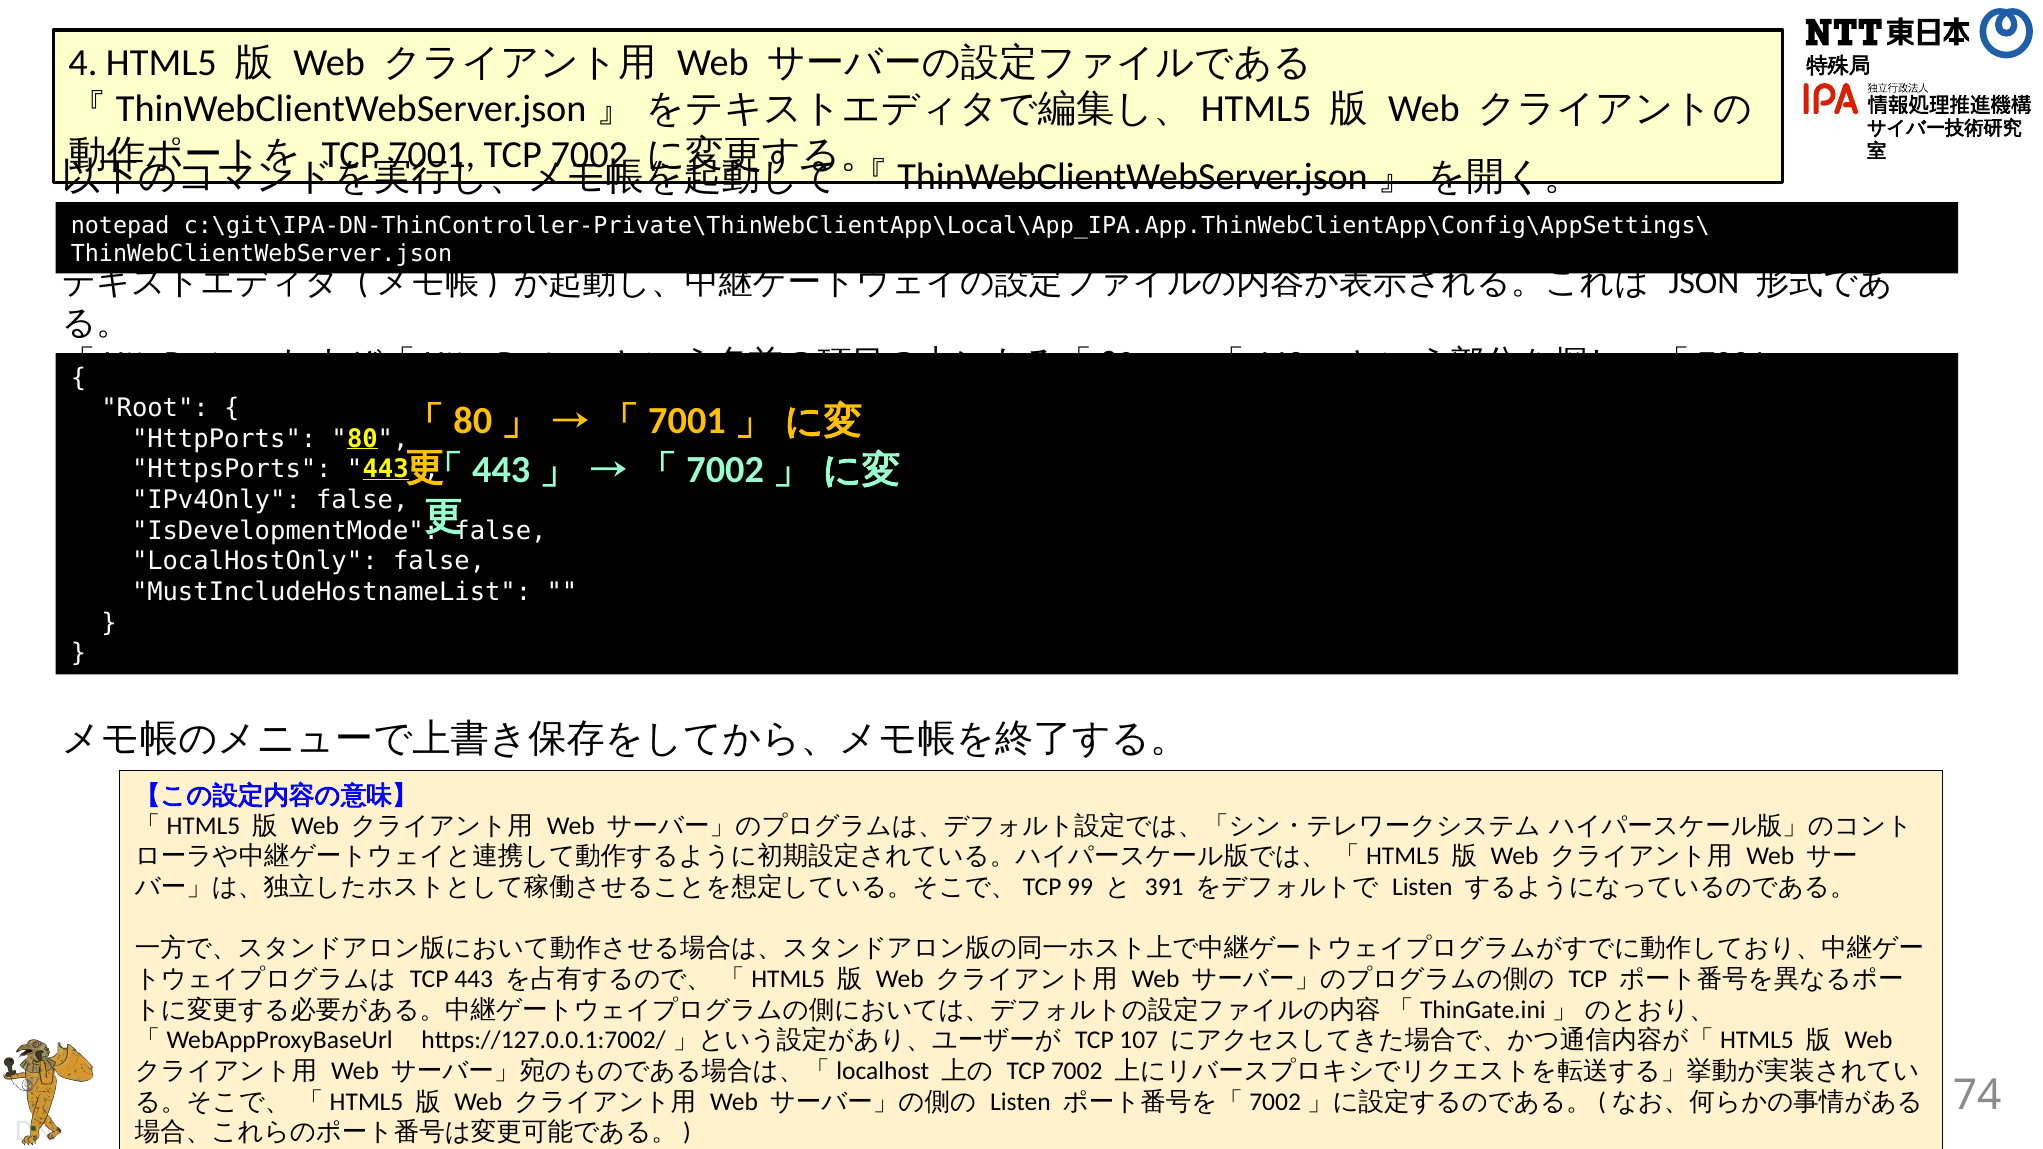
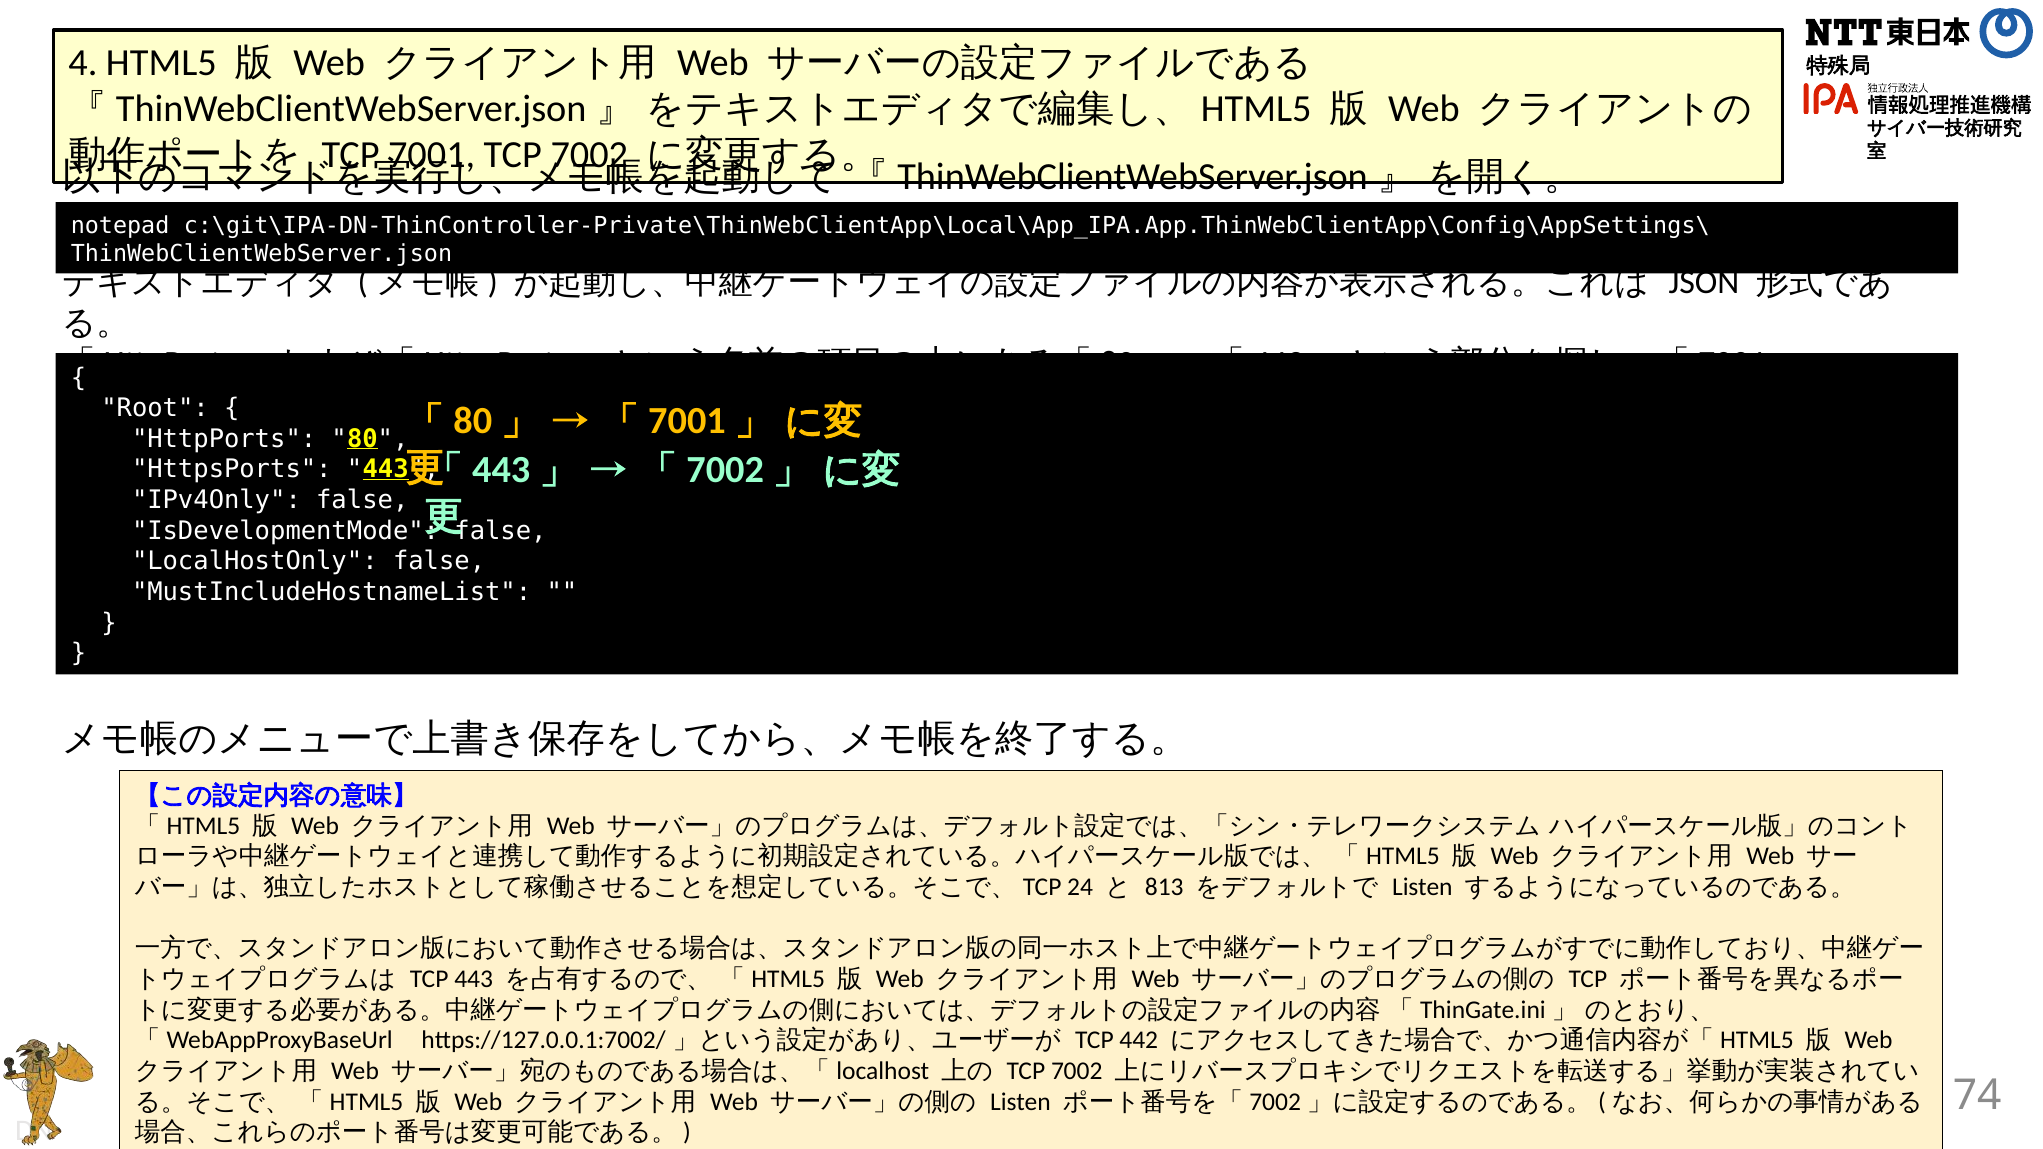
99: 99 -> 24 (1080, 887)
391: 391 -> 813 (1164, 887)
107: 107 -> 442 (1139, 1041)
